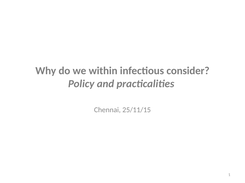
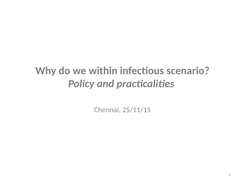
consider: consider -> scenario (188, 71)
